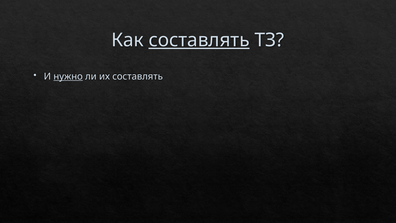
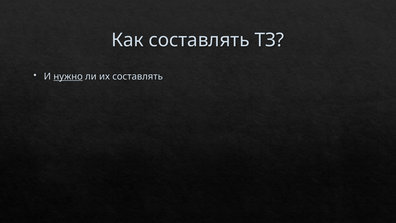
составлять underline: present -> none (199, 40)
